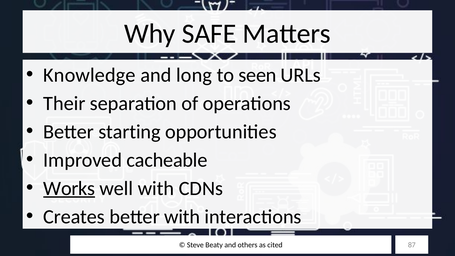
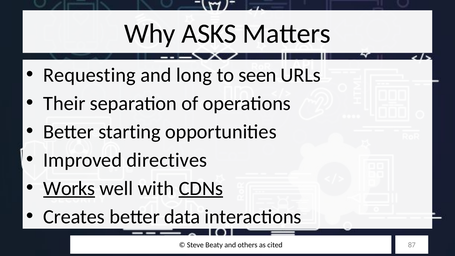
SAFE: SAFE -> ASKS (209, 34)
Knowledge: Knowledge -> Requesting (89, 75)
cacheable: cacheable -> directives (167, 160)
CDNs underline: none -> present (201, 188)
better with: with -> data (182, 217)
